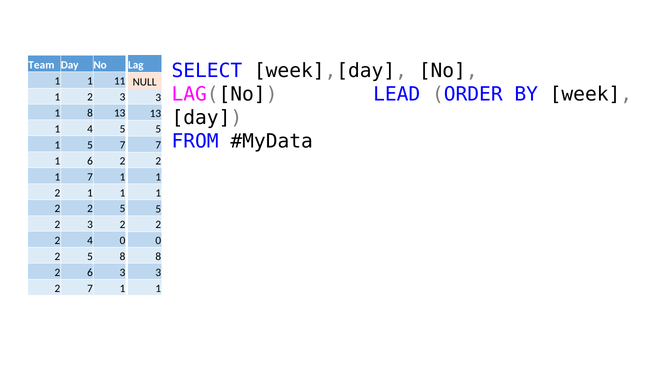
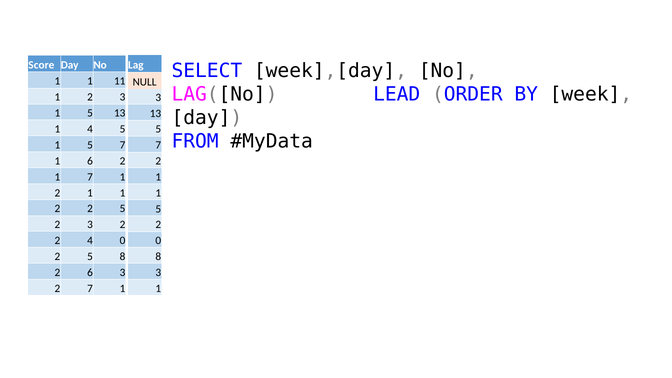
Team: Team -> Score (41, 65)
8: 8 -> 5 (90, 113)
